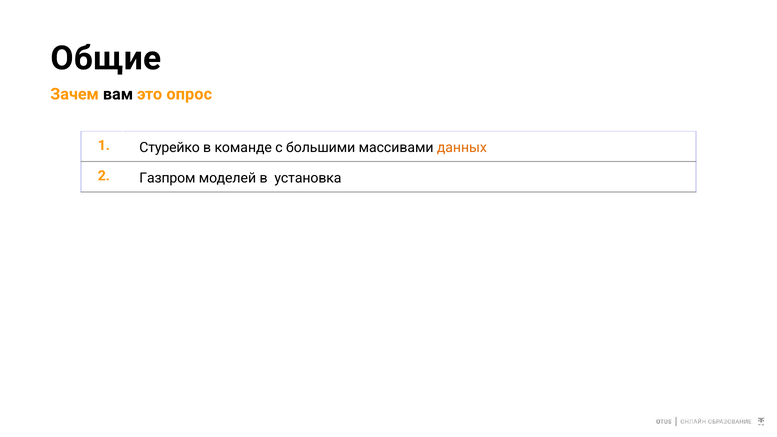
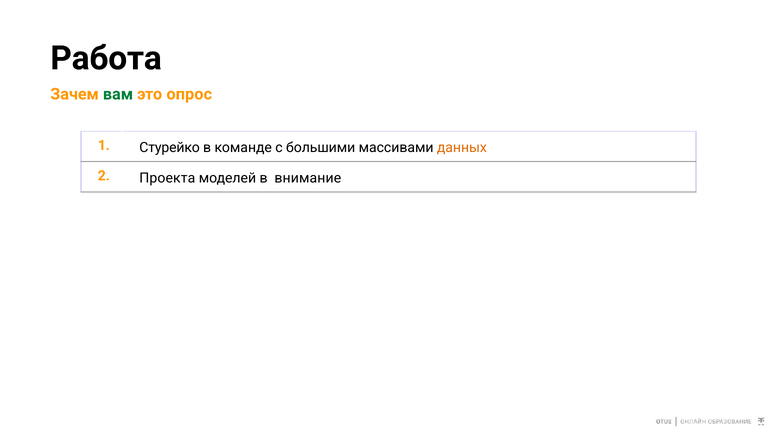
Общие: Общие -> Работа (106, 58)
вам colour: black -> green (118, 94)
Газпром: Газпром -> Проекта (167, 178)
установка: установка -> внимание (308, 178)
